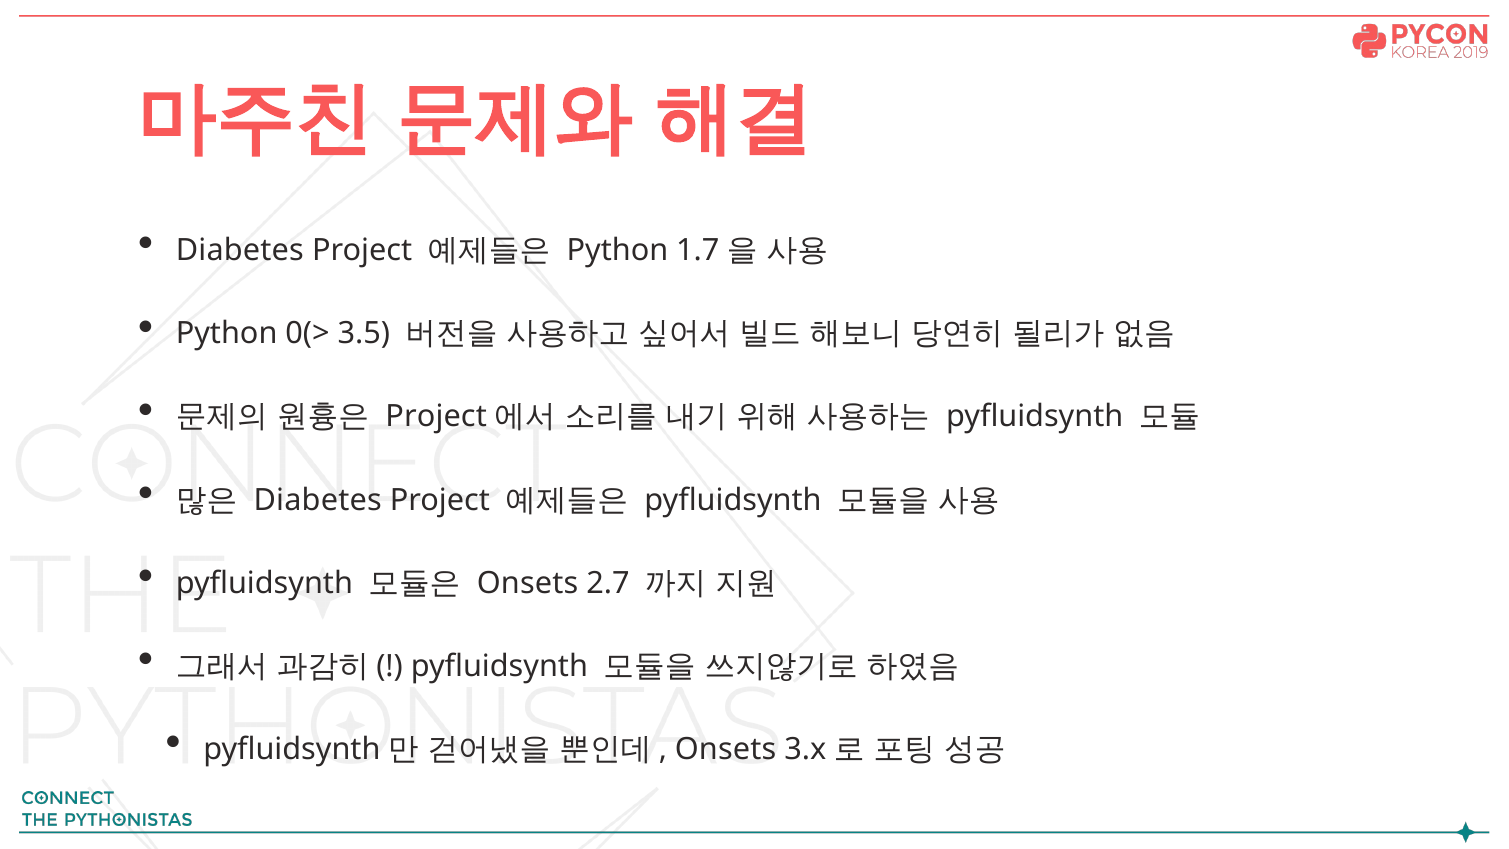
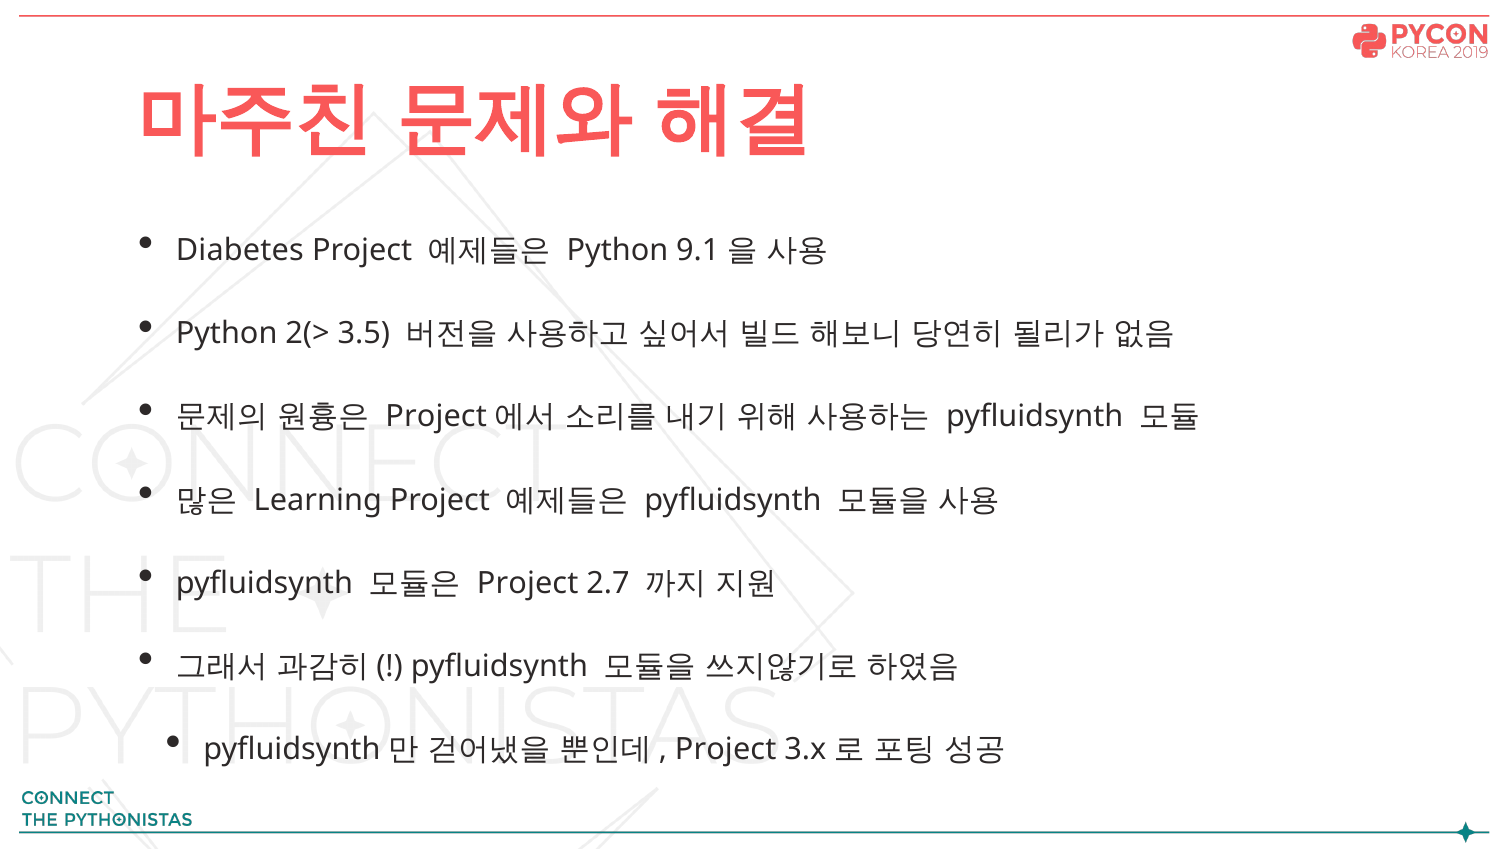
1.7: 1.7 -> 9.1 (698, 250)
0(>: 0(> -> 2(> (307, 334)
Diabetes: Diabetes -> Learning (318, 500)
Onsets: Onsets -> Project (528, 583)
Onsets: Onsets -> Project (726, 749)
